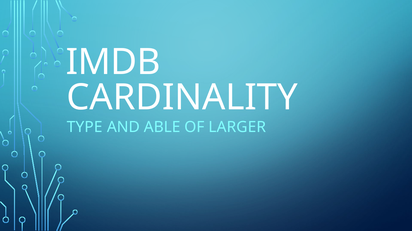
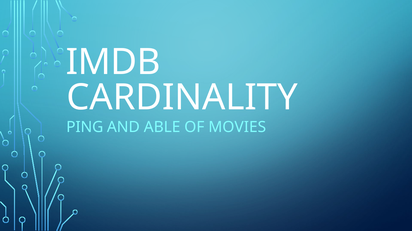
TYPE: TYPE -> PING (85, 128)
LARGER: LARGER -> MOVIES (237, 128)
